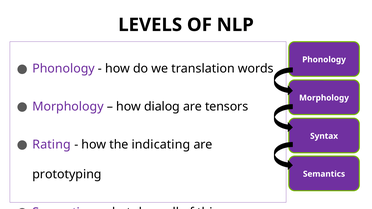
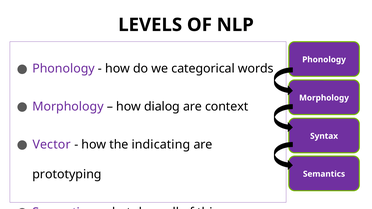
translation: translation -> categorical (203, 69)
tensors: tensors -> context (227, 107)
Rating: Rating -> Vector (52, 145)
